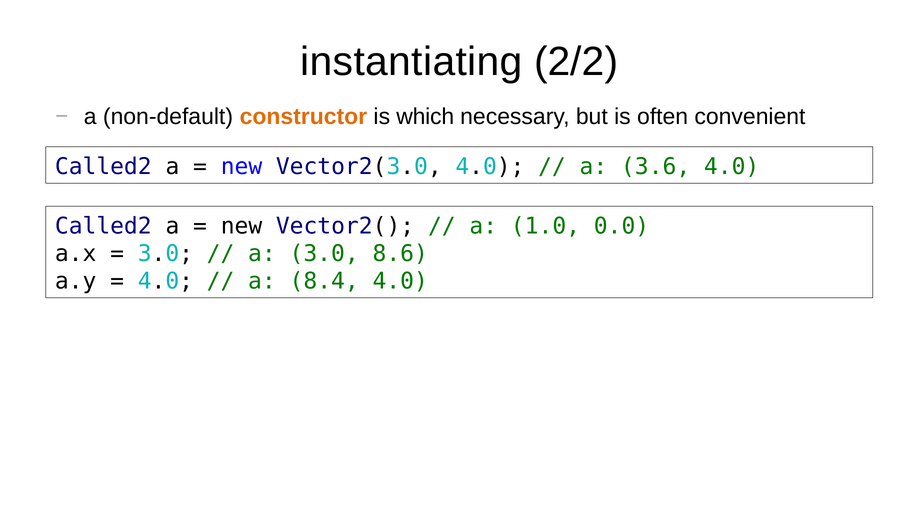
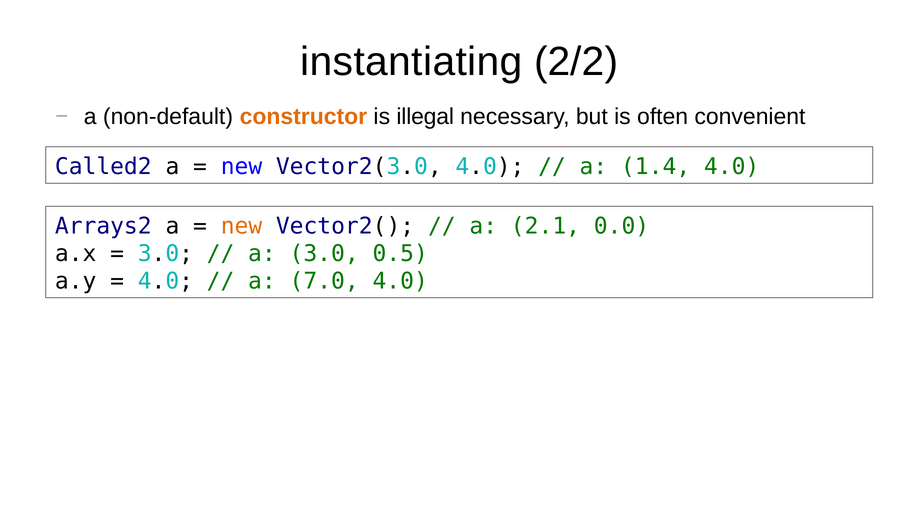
which: which -> illegal (425, 117)
3.6: 3.6 -> 1.4 (656, 167)
Called2: Called2 -> Arrays2 (103, 226)
new colour: black -> orange (242, 226)
1.0: 1.0 -> 2.1 (545, 226)
8.6: 8.6 -> 0.5 (400, 254)
8.4: 8.4 -> 7.0 (324, 281)
